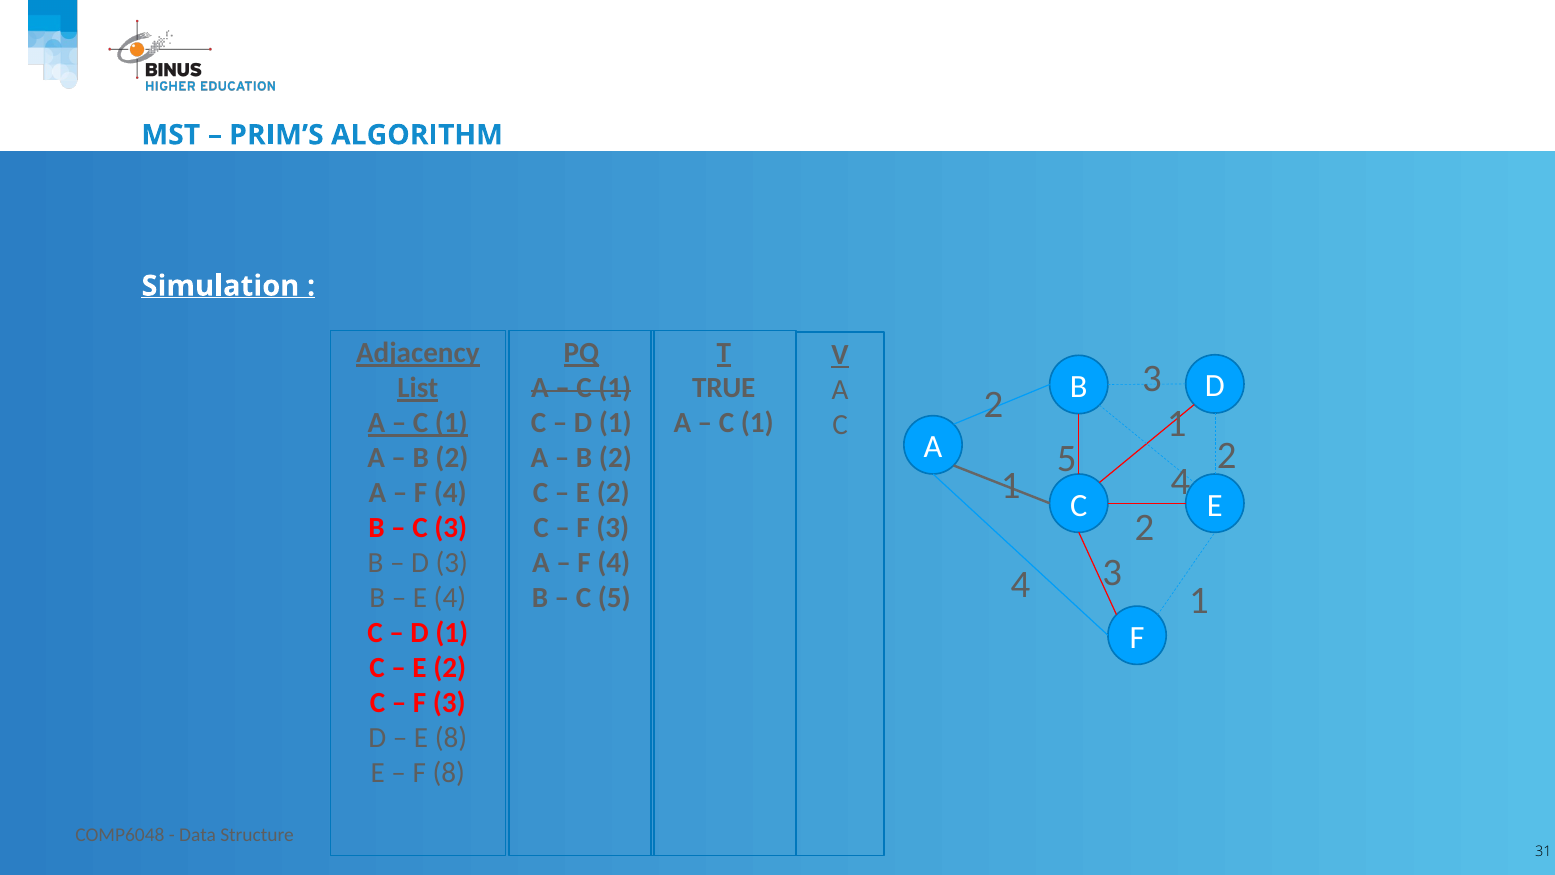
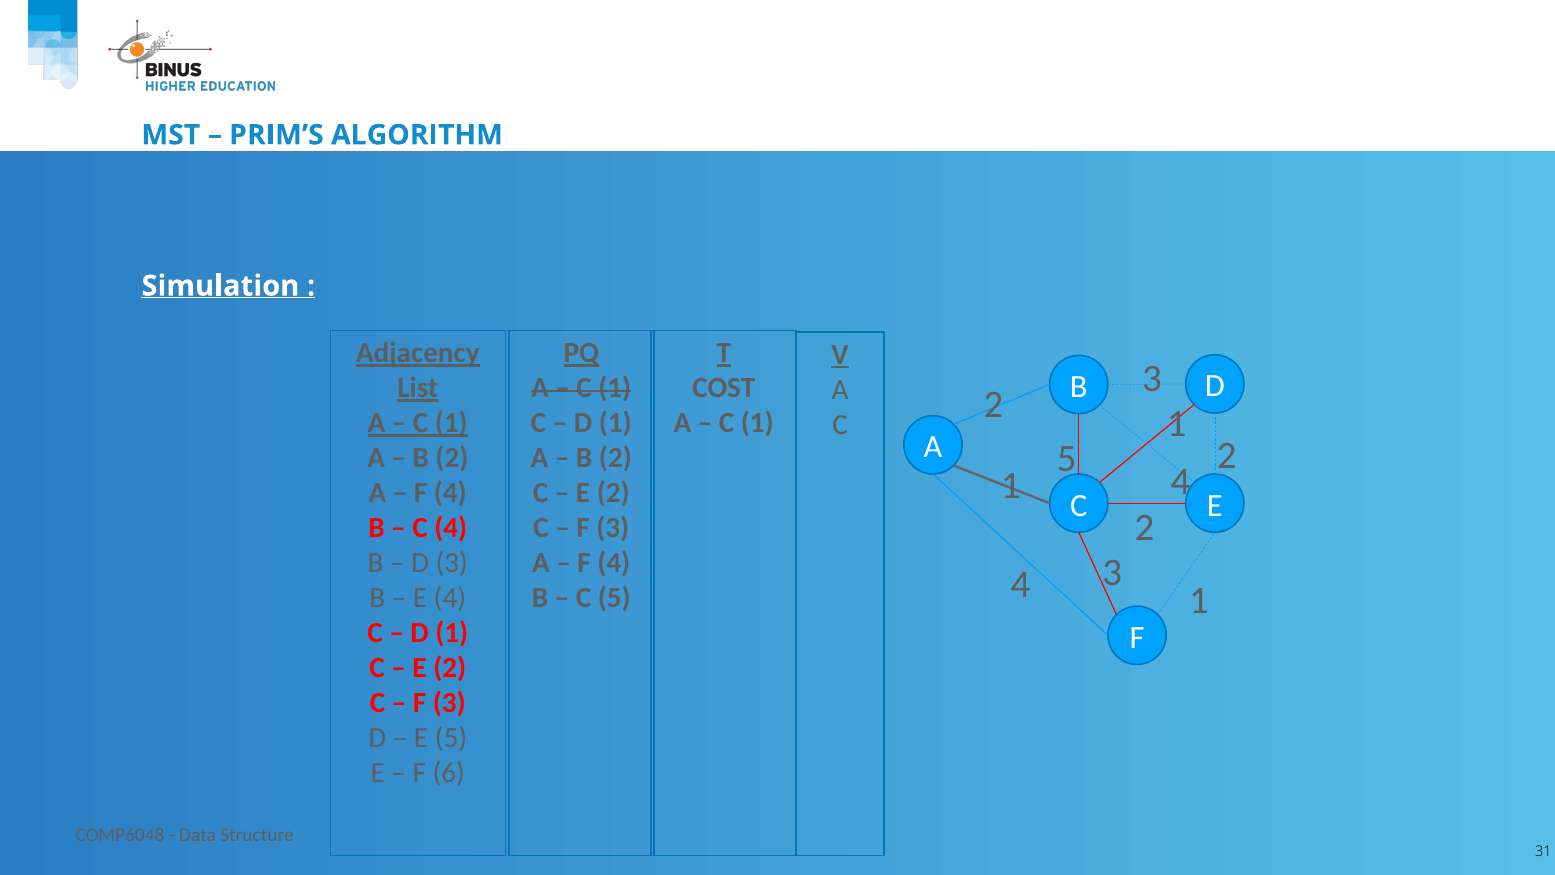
TRUE: TRUE -> COST (724, 388)
C 3: 3 -> 4 (451, 528)
E 8: 8 -> 5 (451, 738)
F 8: 8 -> 6 (449, 773)
